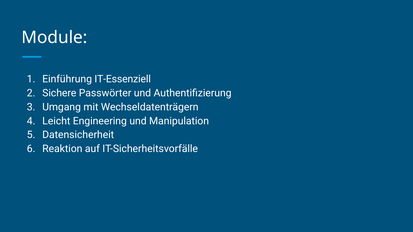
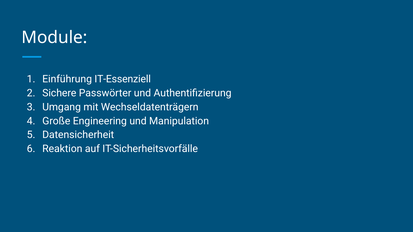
Leicht: Leicht -> Große (56, 121)
